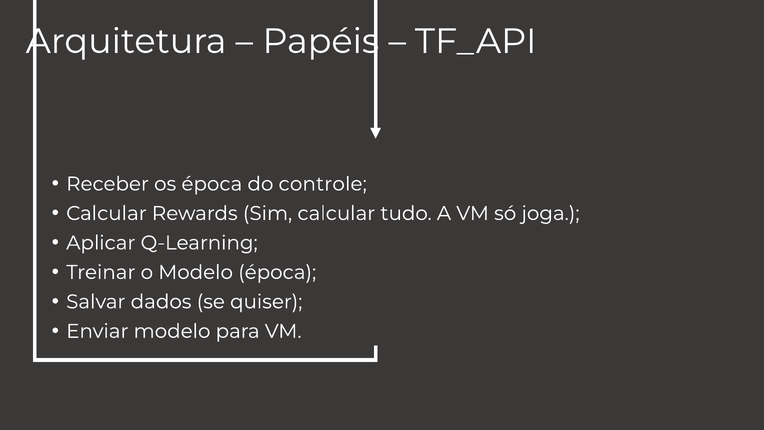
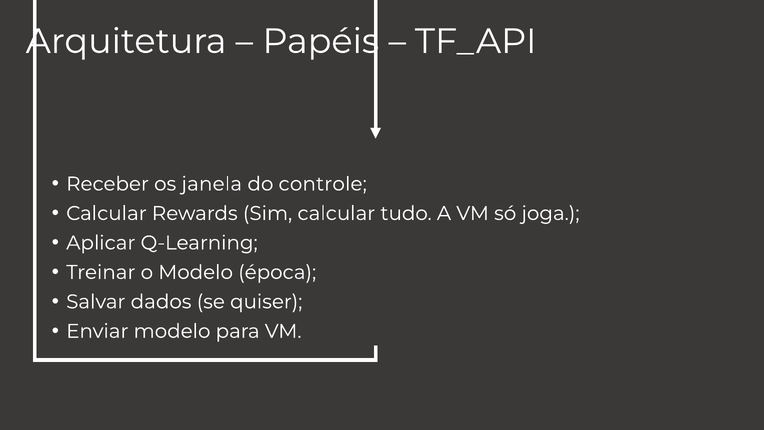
os época: época -> janela (212, 184)
